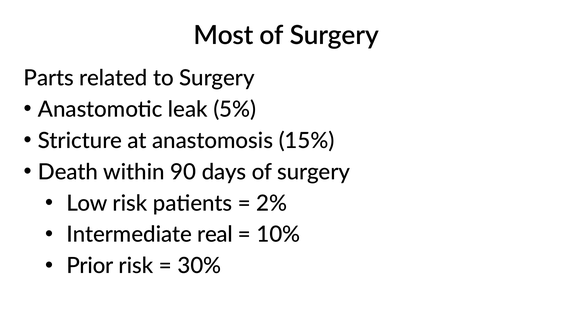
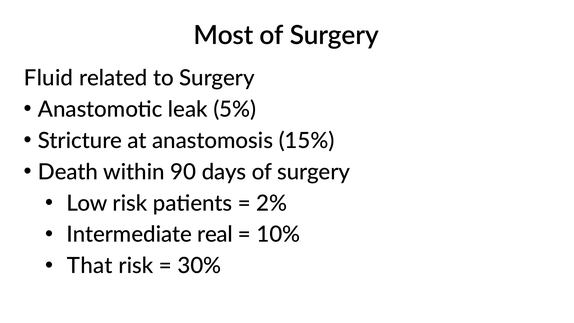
Parts: Parts -> Fluid (49, 78)
Prior: Prior -> That (90, 266)
